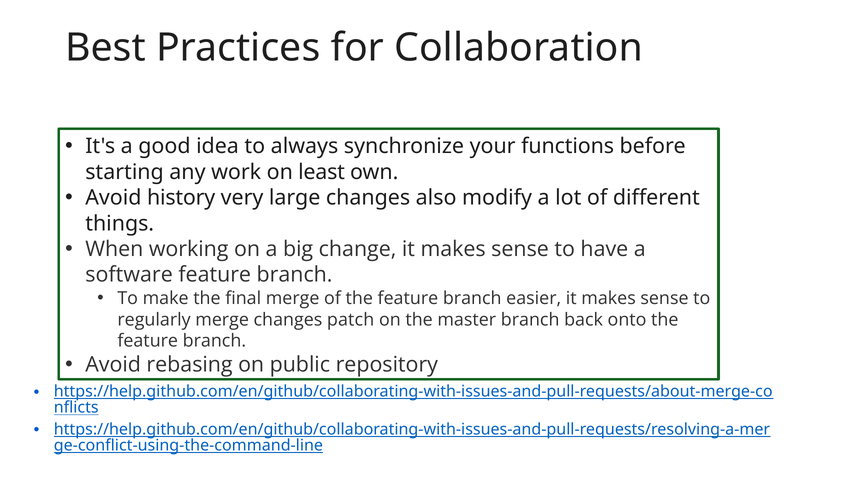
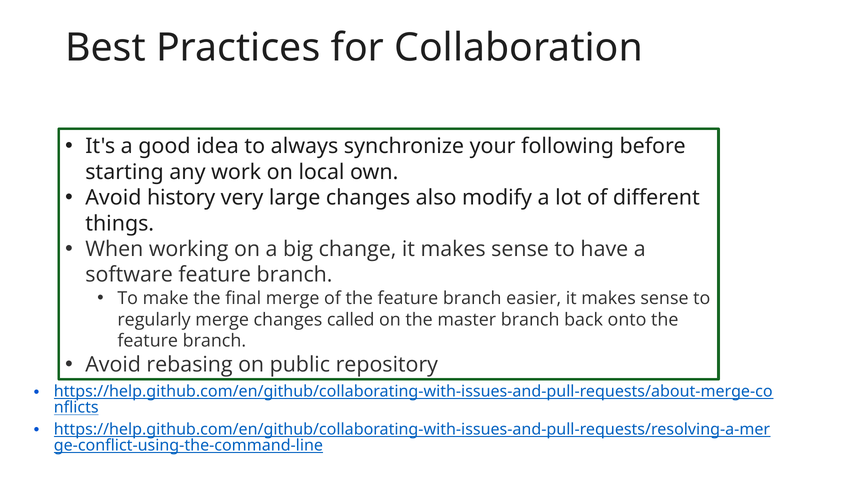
functions: functions -> following (568, 146)
least: least -> local (322, 172)
patch: patch -> called (351, 320)
